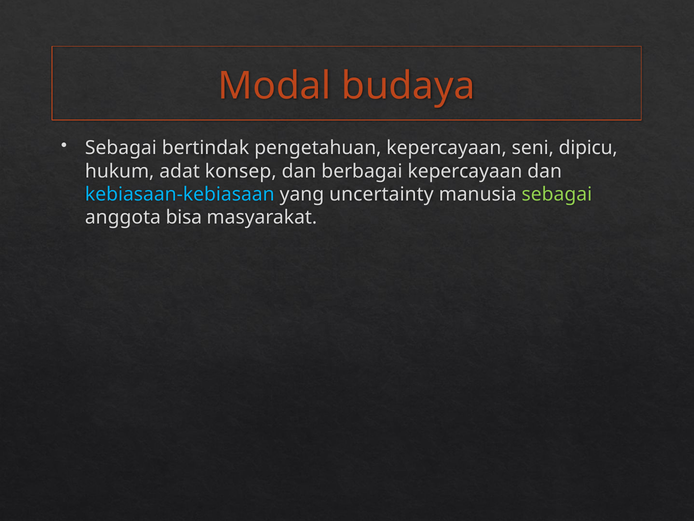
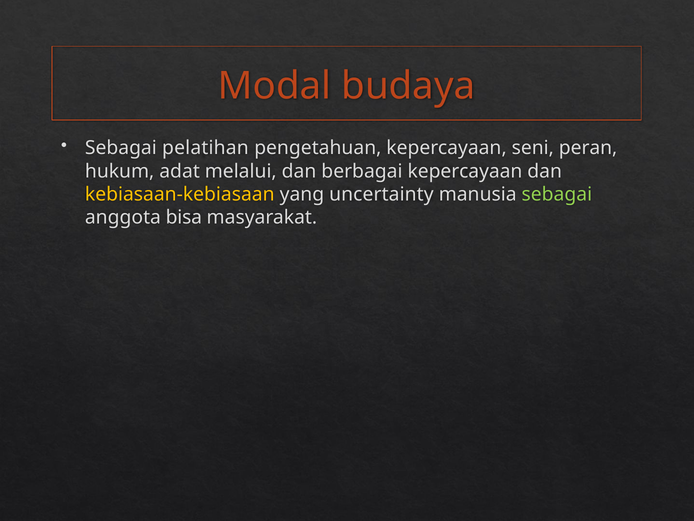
bertindak: bertindak -> pelatihan (205, 148)
dipicu: dipicu -> peran (588, 148)
konsep: konsep -> melalui (241, 171)
kebiasaan-kebiasaan colour: light blue -> yellow (180, 194)
